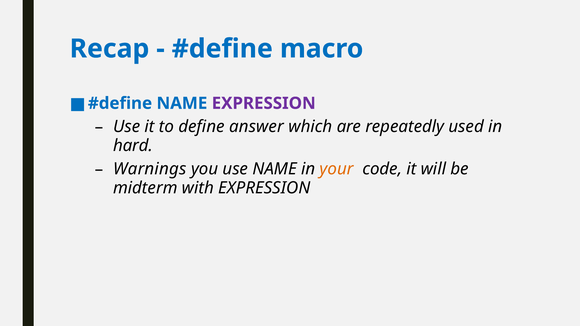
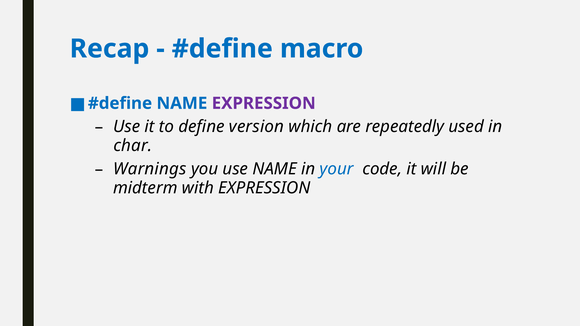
answer: answer -> version (256, 127)
hard: hard -> char (133, 146)
your colour: orange -> blue (337, 169)
